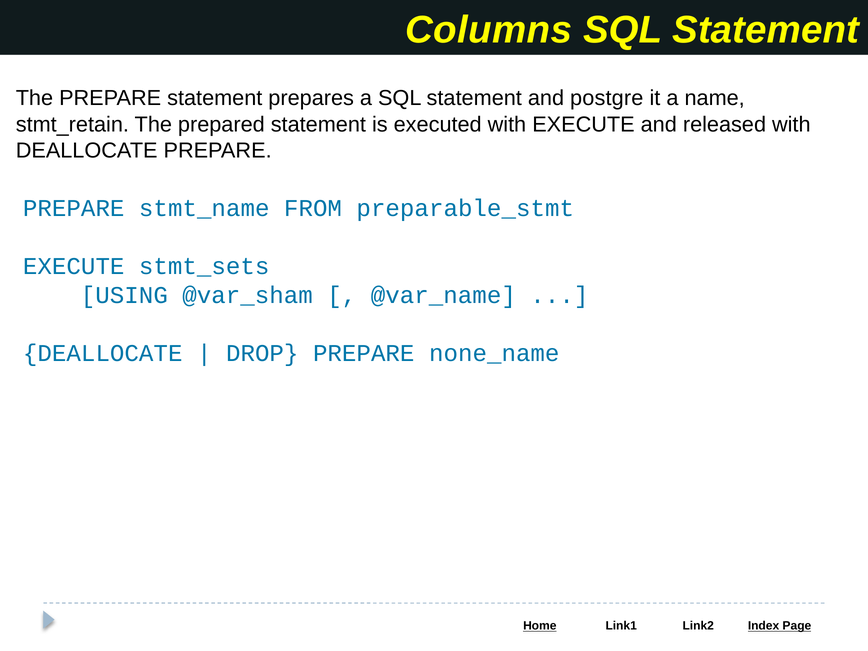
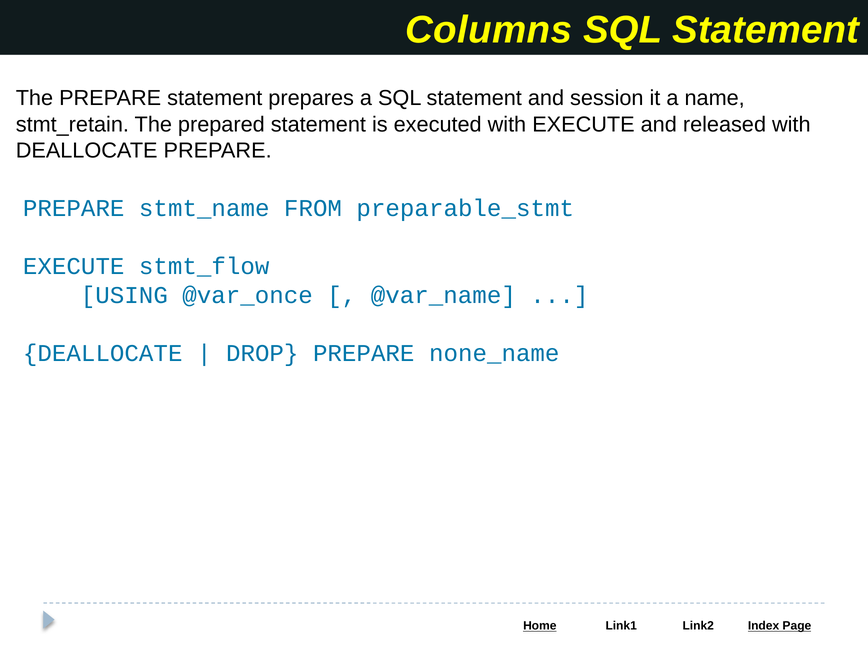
postgre: postgre -> session (607, 98)
stmt_sets: stmt_sets -> stmt_flow (204, 266)
@var_sham: @var_sham -> @var_once (248, 295)
